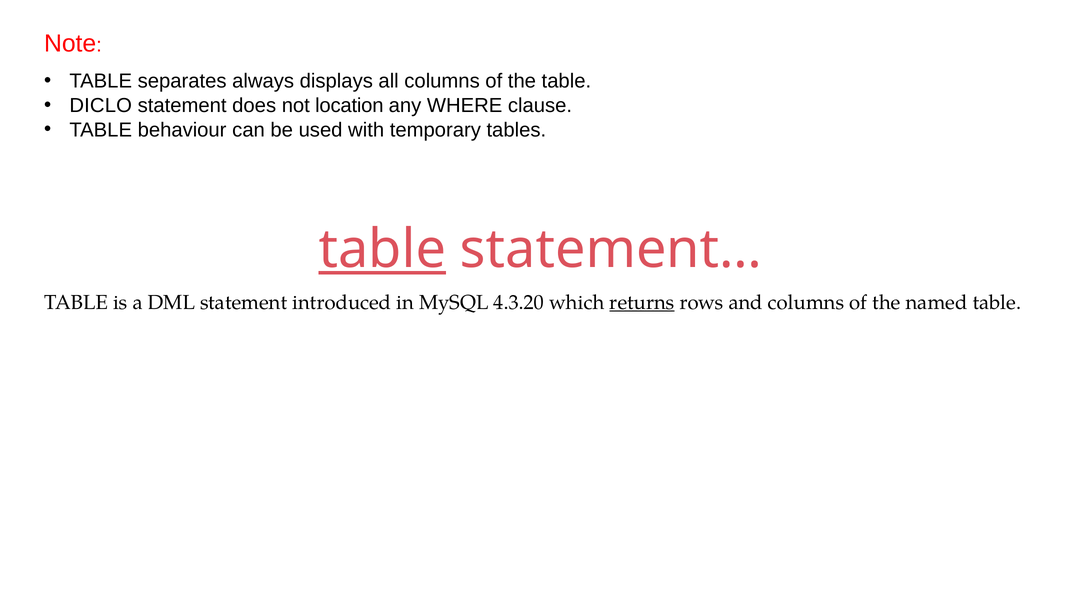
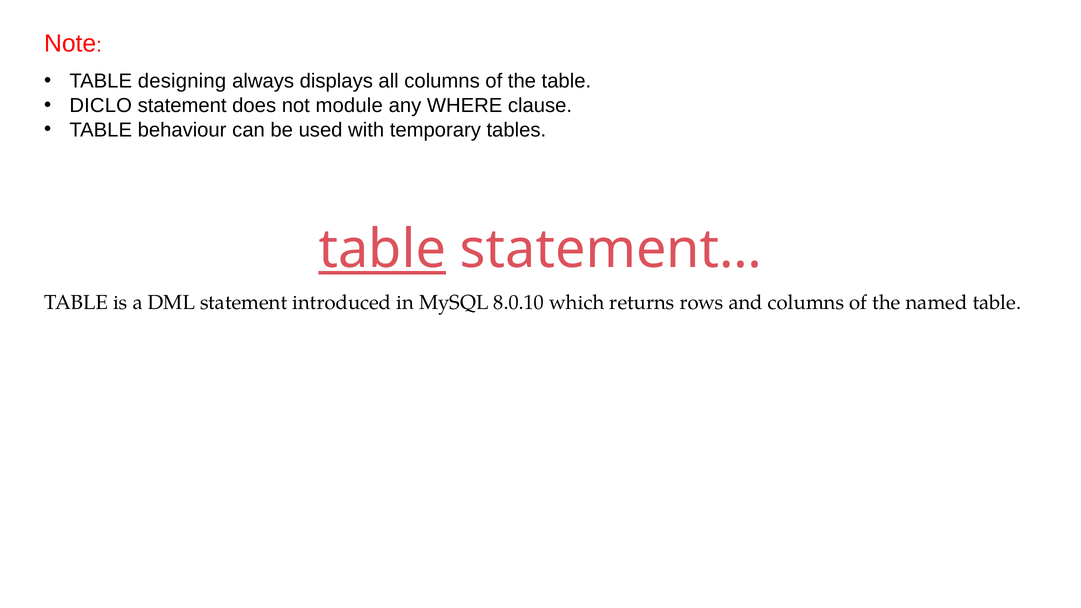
separates: separates -> designing (182, 81)
location: location -> module (349, 106)
4.3.20: 4.3.20 -> 8.0.10 (519, 302)
returns underline: present -> none (642, 302)
